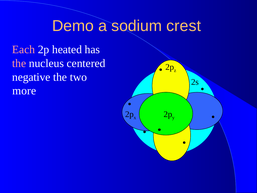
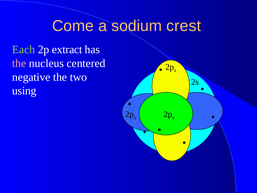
Demo: Demo -> Come (73, 26)
Each colour: pink -> light green (24, 50)
heated: heated -> extract (67, 50)
more: more -> using (24, 91)
